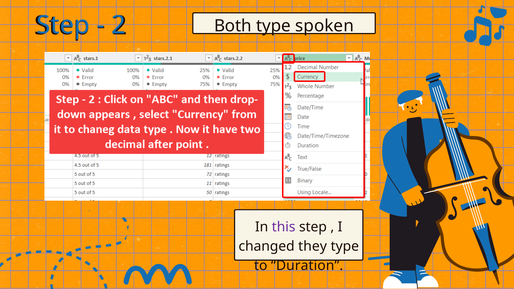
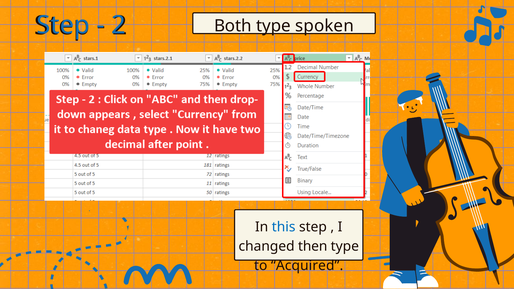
this colour: purple -> blue (284, 227)
they: they -> then (313, 247)
Duration: Duration -> Acquired (307, 266)
